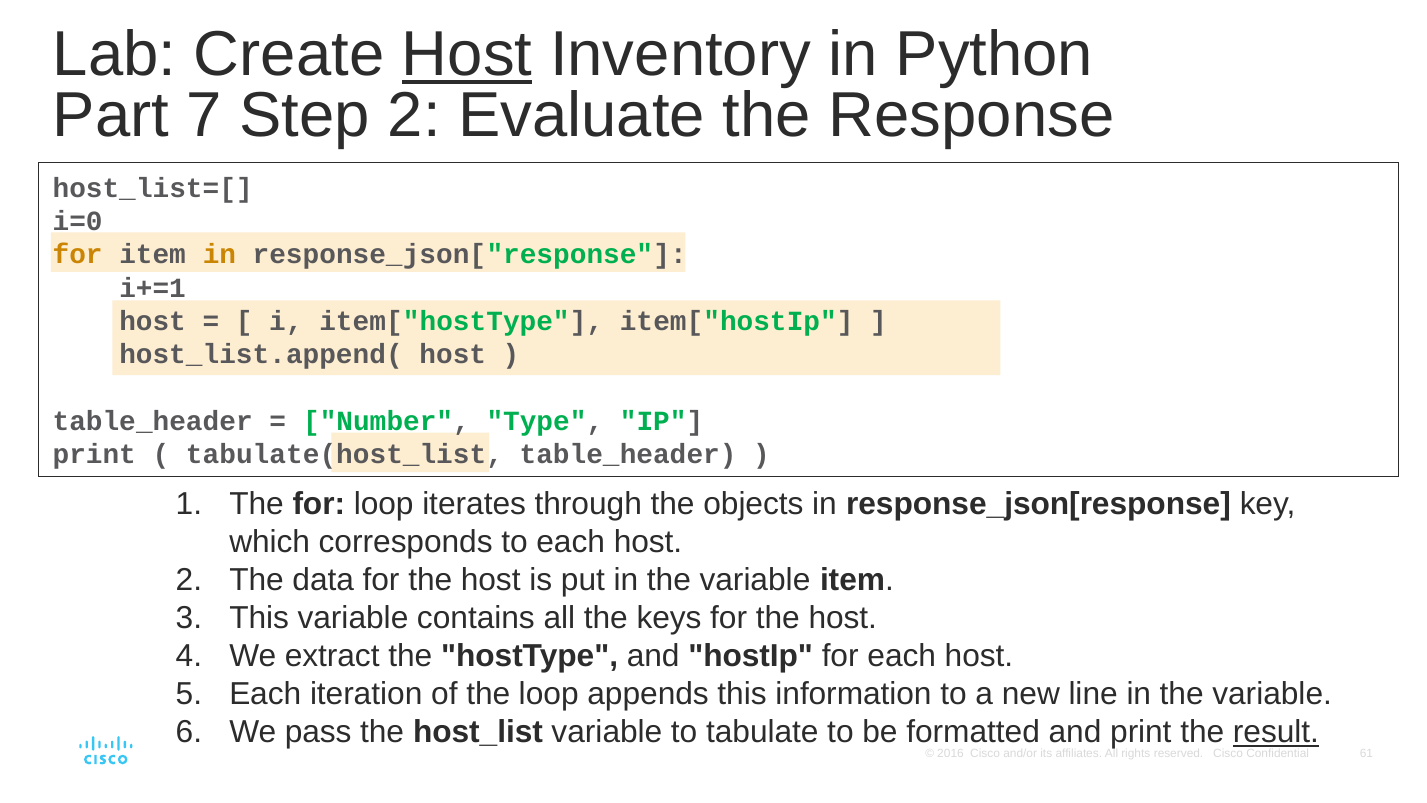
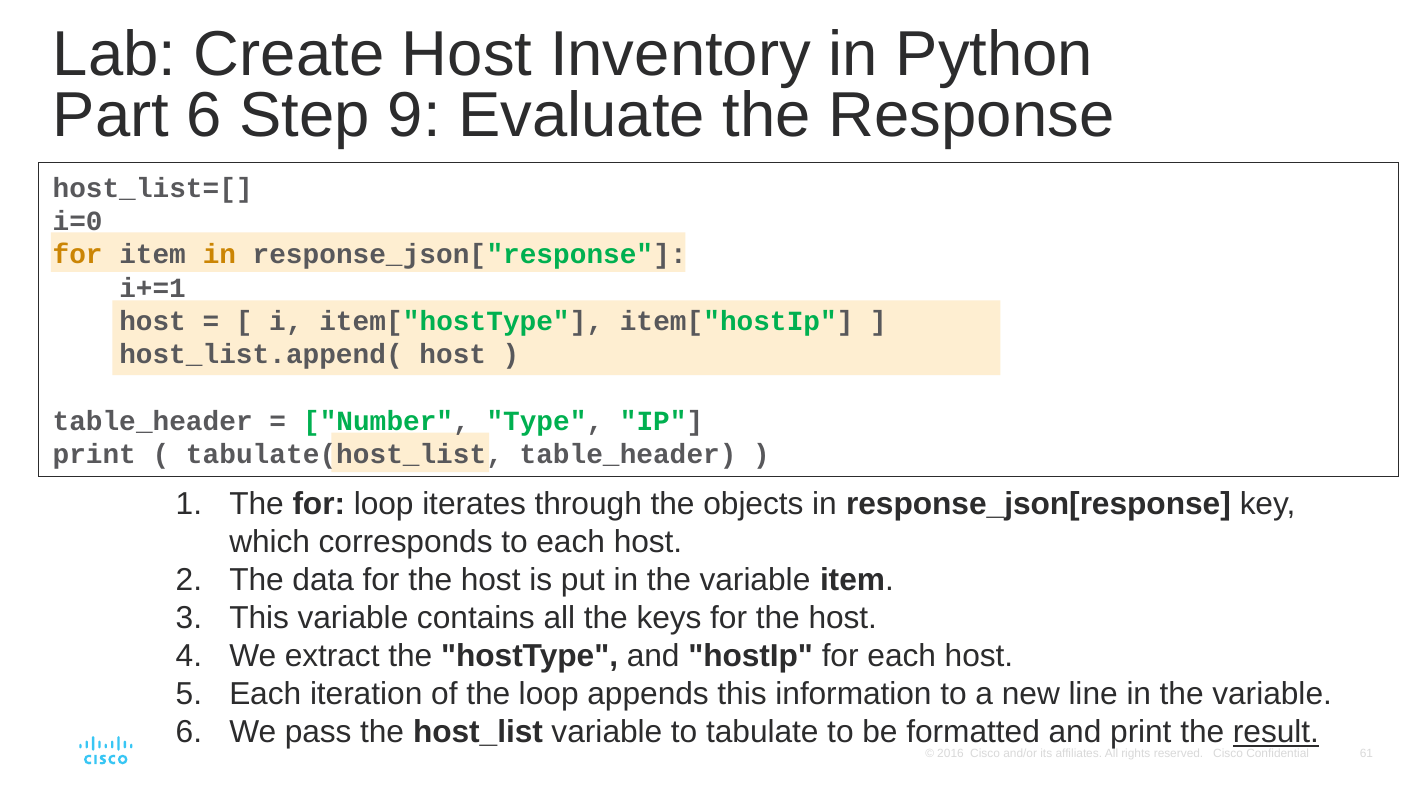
Host underline: present -> none (467, 55)
Part 7: 7 -> 6 (204, 116)
Step 2: 2 -> 9 (414, 116)
